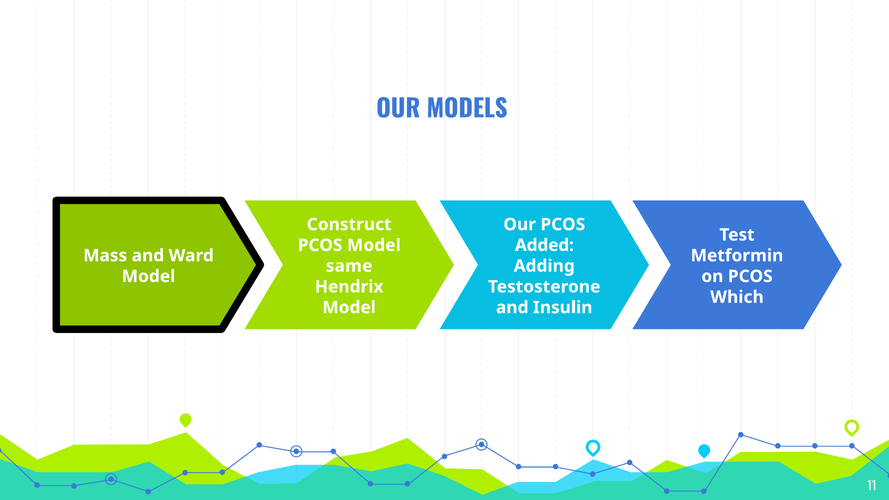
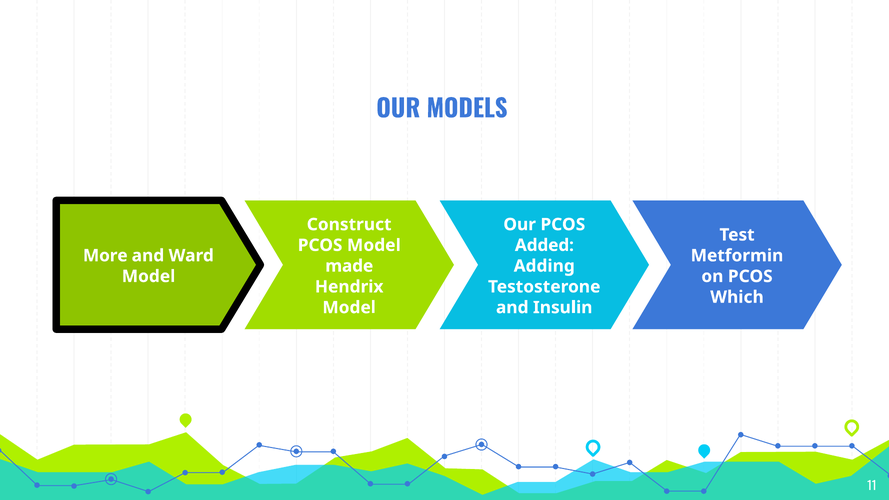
Mass: Mass -> More (105, 256)
same: same -> made (349, 266)
